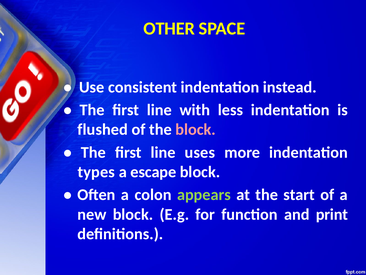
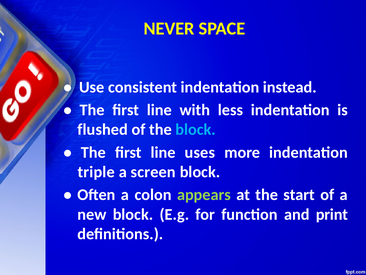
OTHER: OTHER -> NEVER (169, 28)
block colour: pink -> light blue (196, 129)
types: types -> triple (96, 172)
escape: escape -> screen (153, 172)
